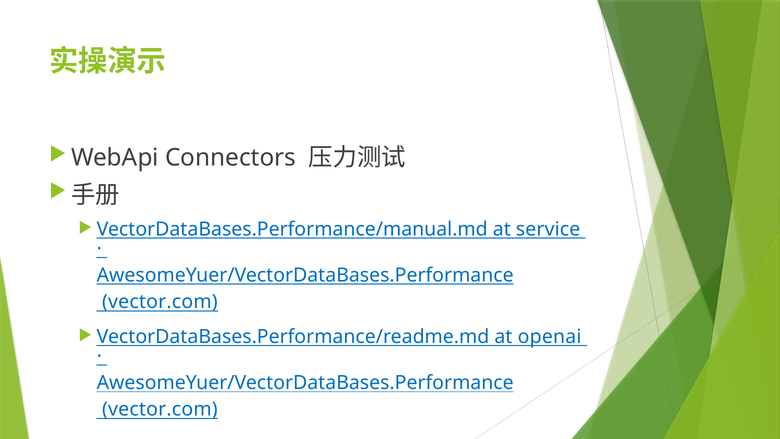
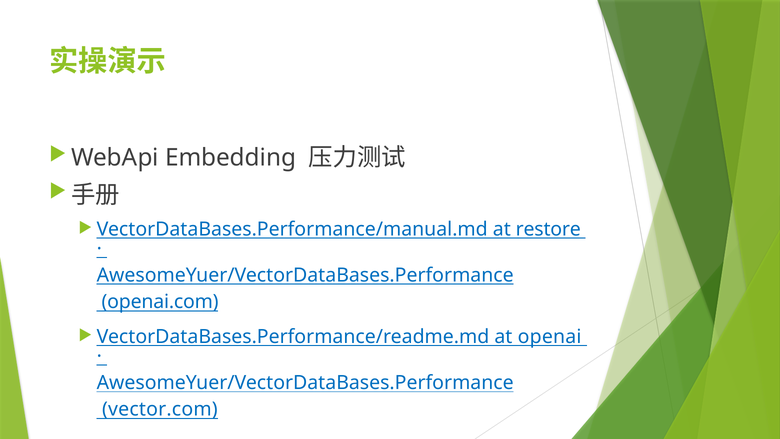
Connectors: Connectors -> Embedding (231, 157)
service: service -> restore (548, 229)
vector.com: vector.com -> openai.com (160, 302)
